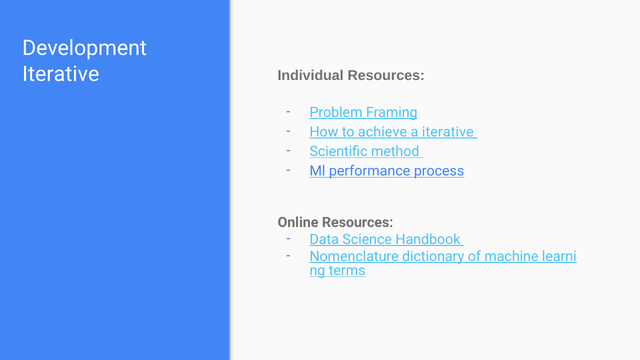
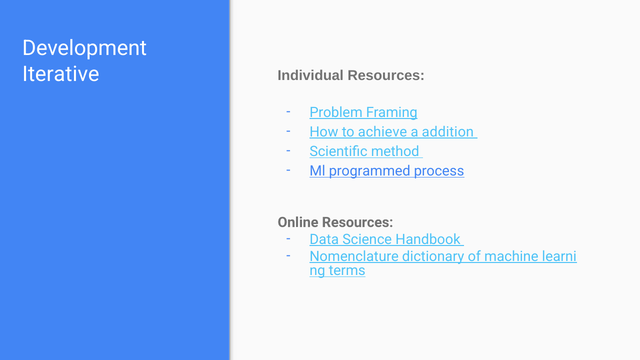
a iterative: iterative -> addition (448, 132)
performance: performance -> programmed (370, 171)
